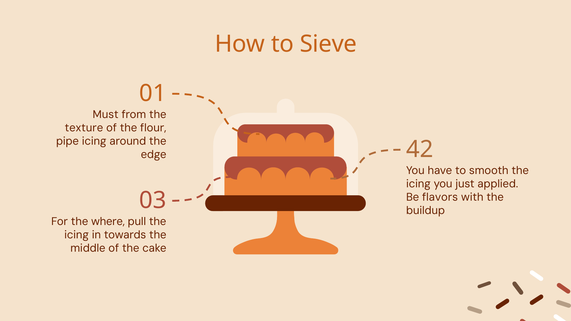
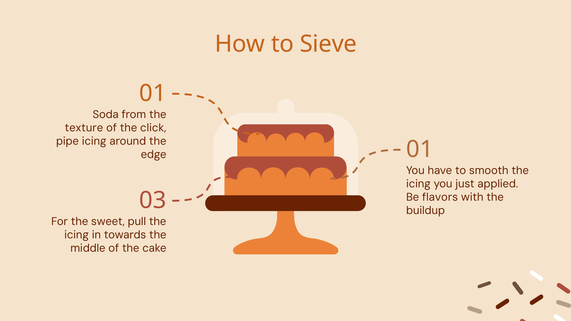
Must: Must -> Soda (106, 115)
flour: flour -> click (153, 128)
edge 42: 42 -> 01 (420, 150)
where: where -> sweet (108, 222)
